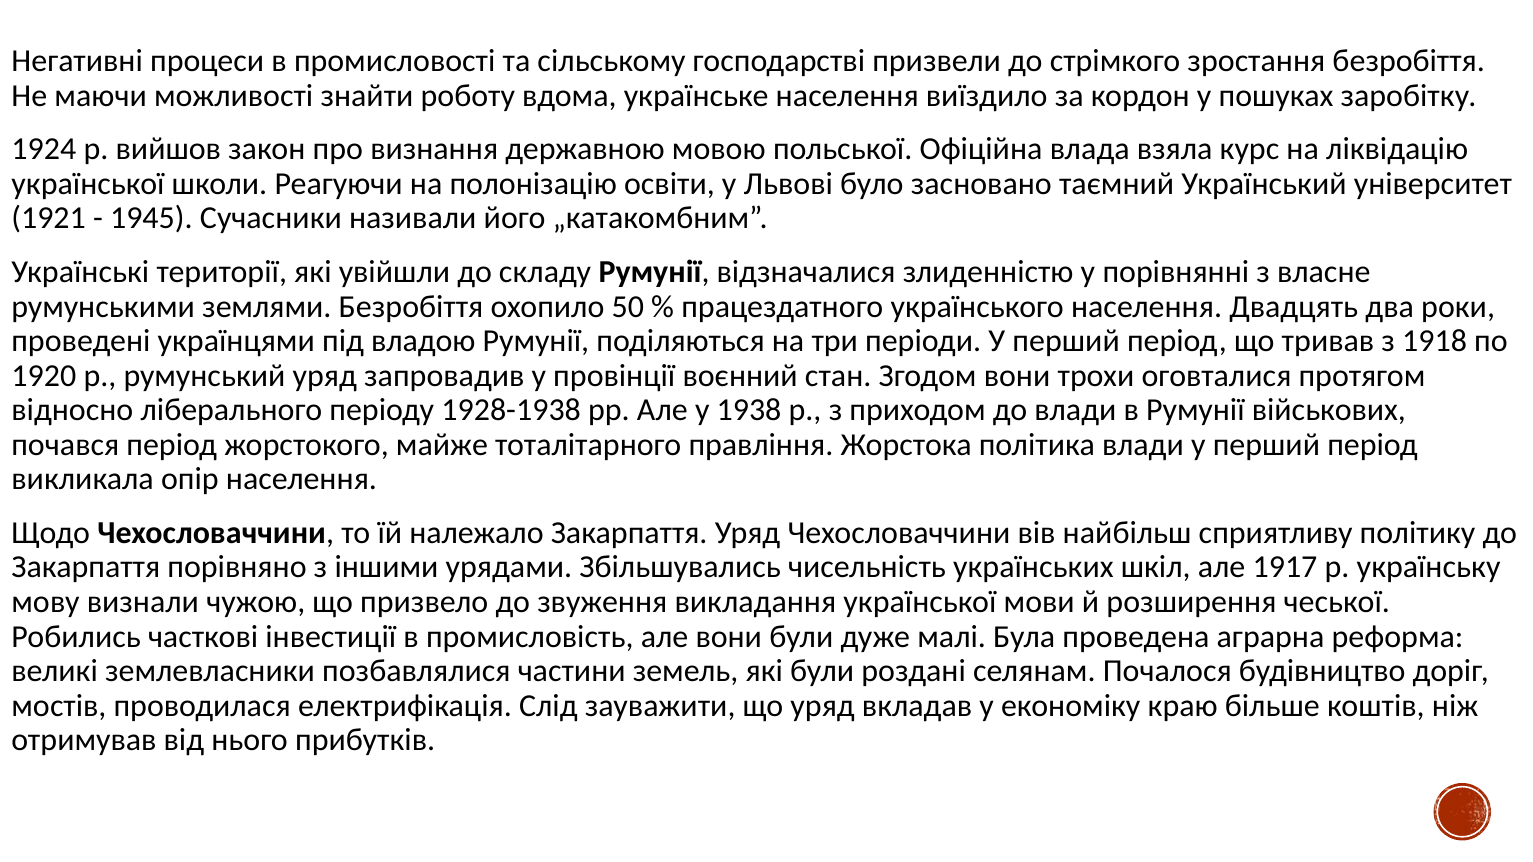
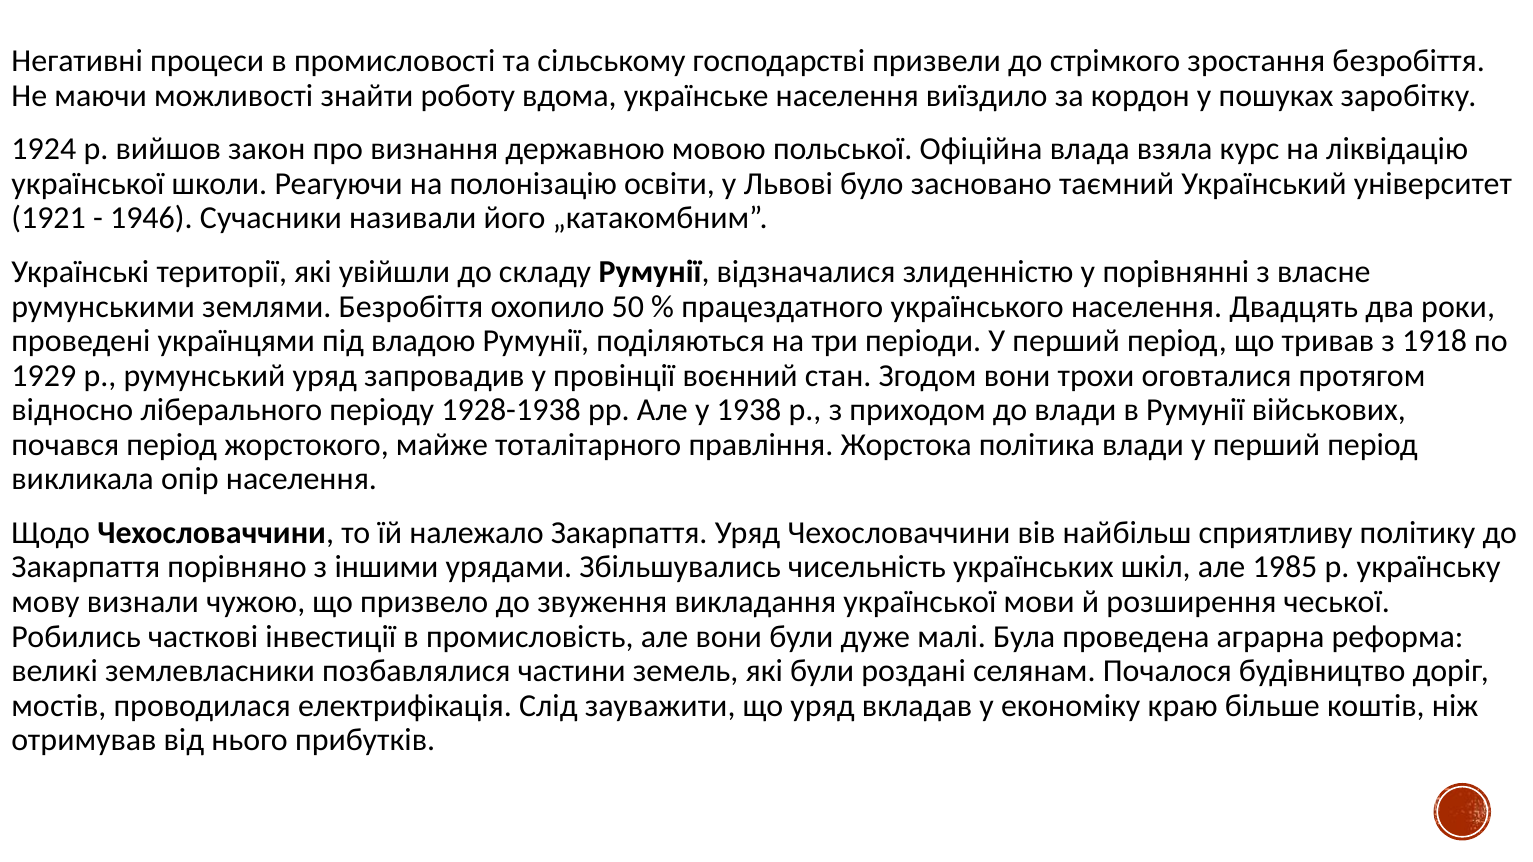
1945: 1945 -> 1946 (151, 218)
1920: 1920 -> 1929 (44, 376)
1917: 1917 -> 1985 (1285, 568)
